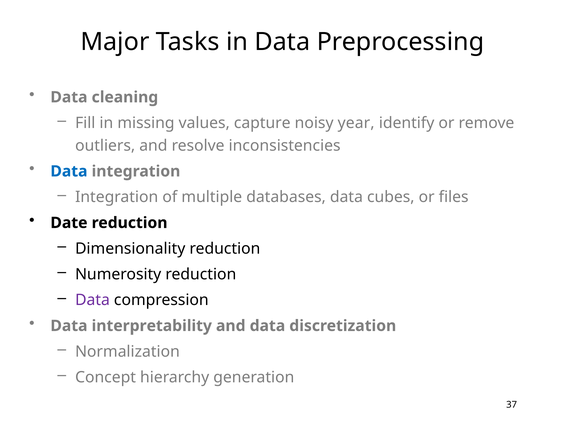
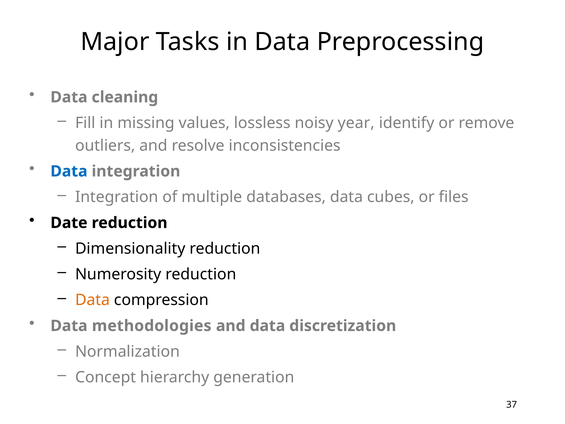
capture: capture -> lossless (262, 123)
Data colour: purple -> orange (92, 300)
interpretability: interpretability -> methodologies (152, 326)
